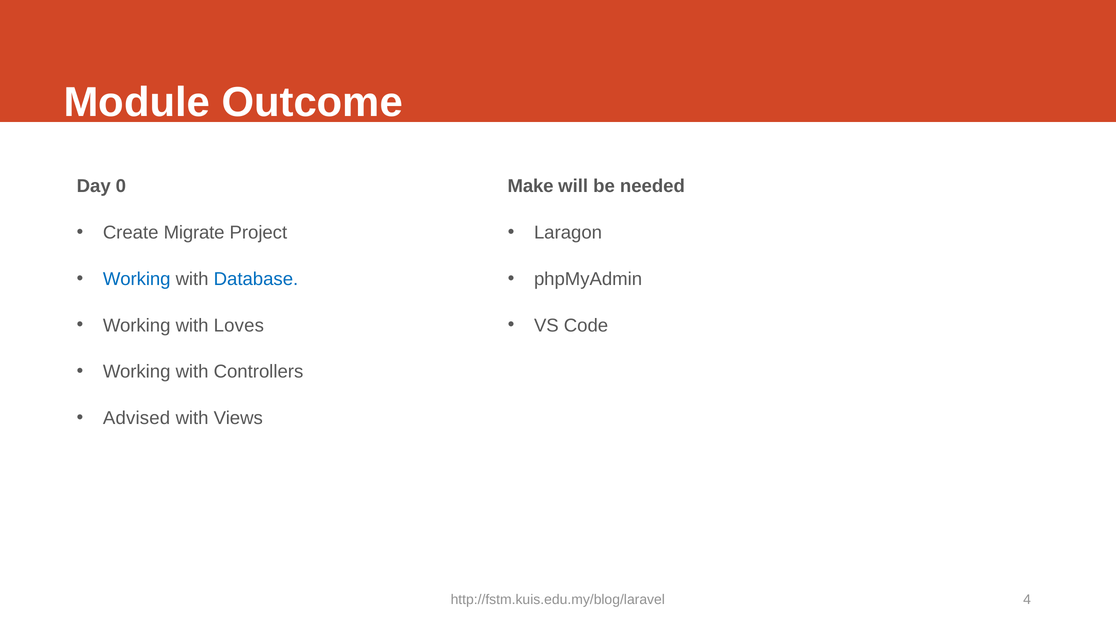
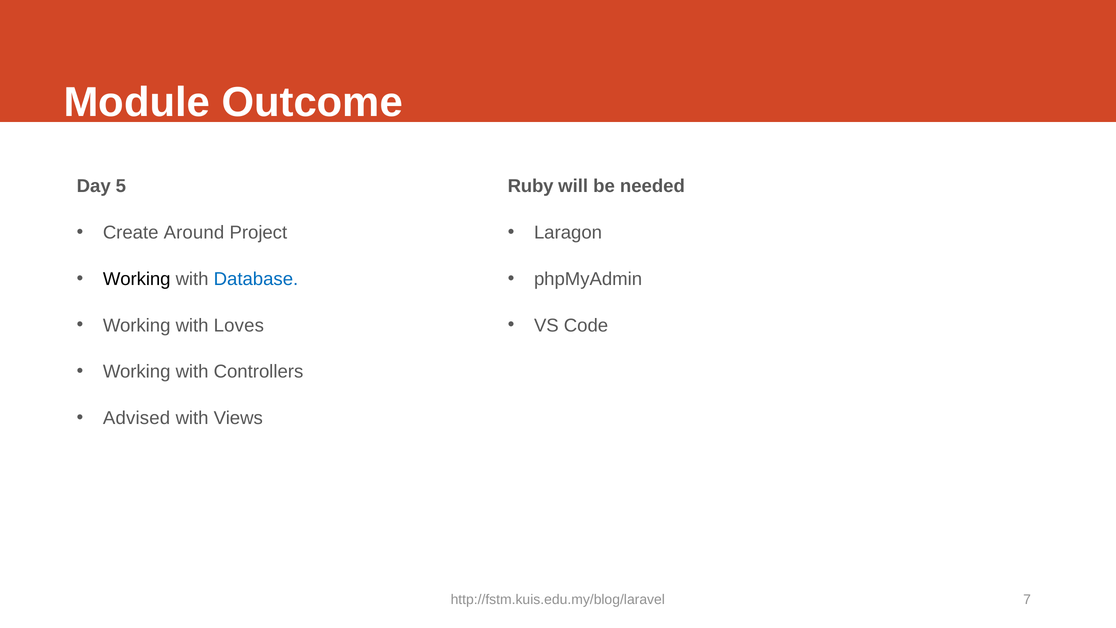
0: 0 -> 5 (121, 186)
Make: Make -> Ruby (531, 186)
Migrate: Migrate -> Around (194, 233)
Working colour: blue -> black (137, 279)
4: 4 -> 7 (1027, 599)
